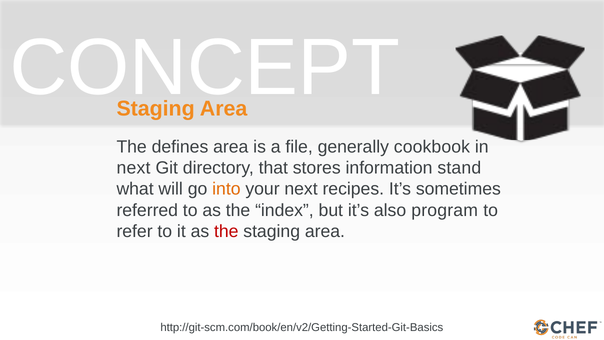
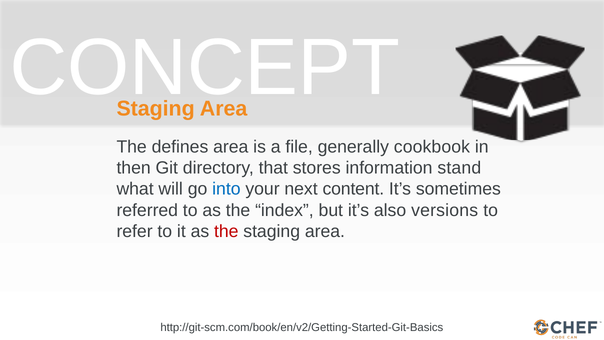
next: next -> then (134, 168)
into colour: orange -> blue (226, 189)
recipes: recipes -> content (353, 189)
program: program -> versions (445, 210)
